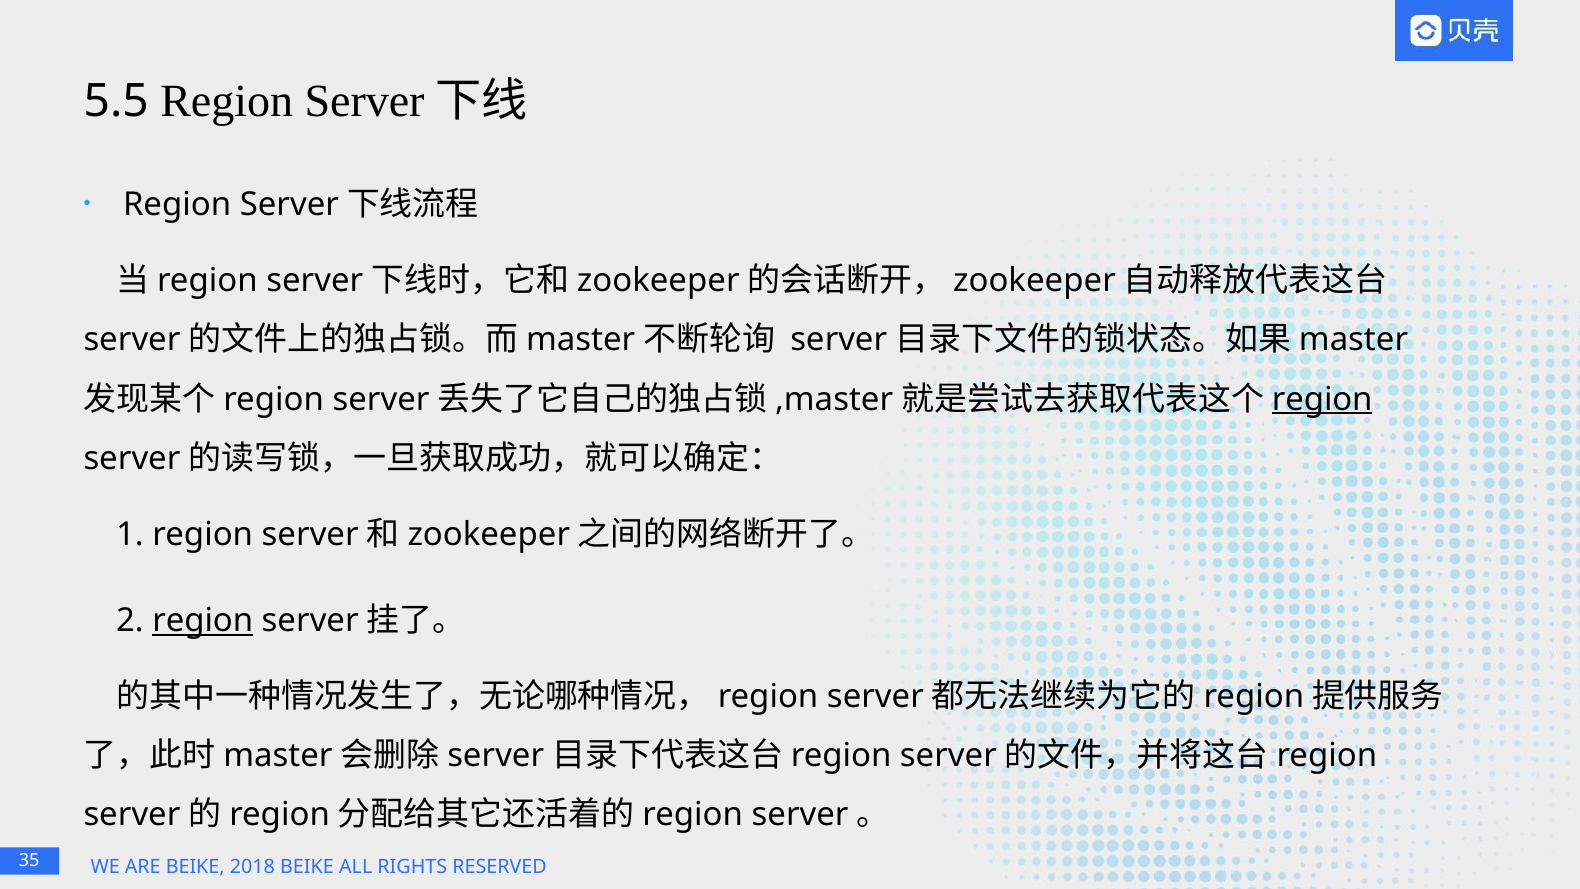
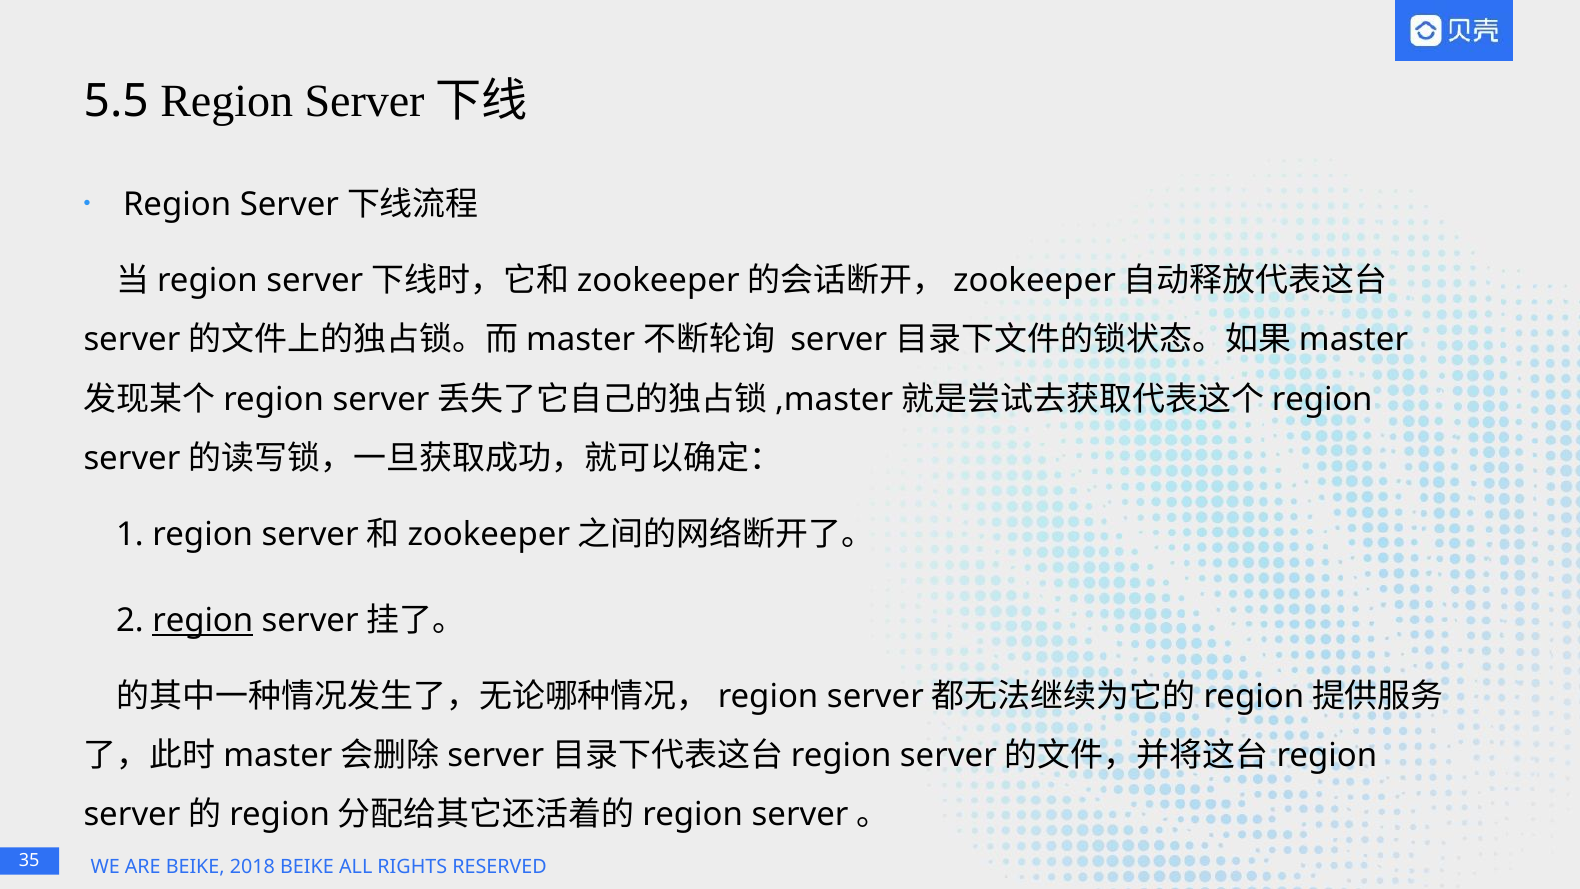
region underline: present -> none (1322, 399)
